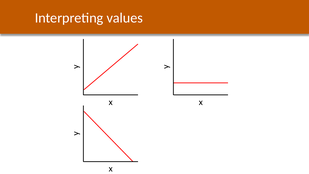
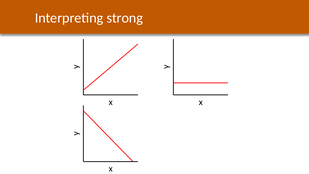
values: values -> strong (125, 18)
